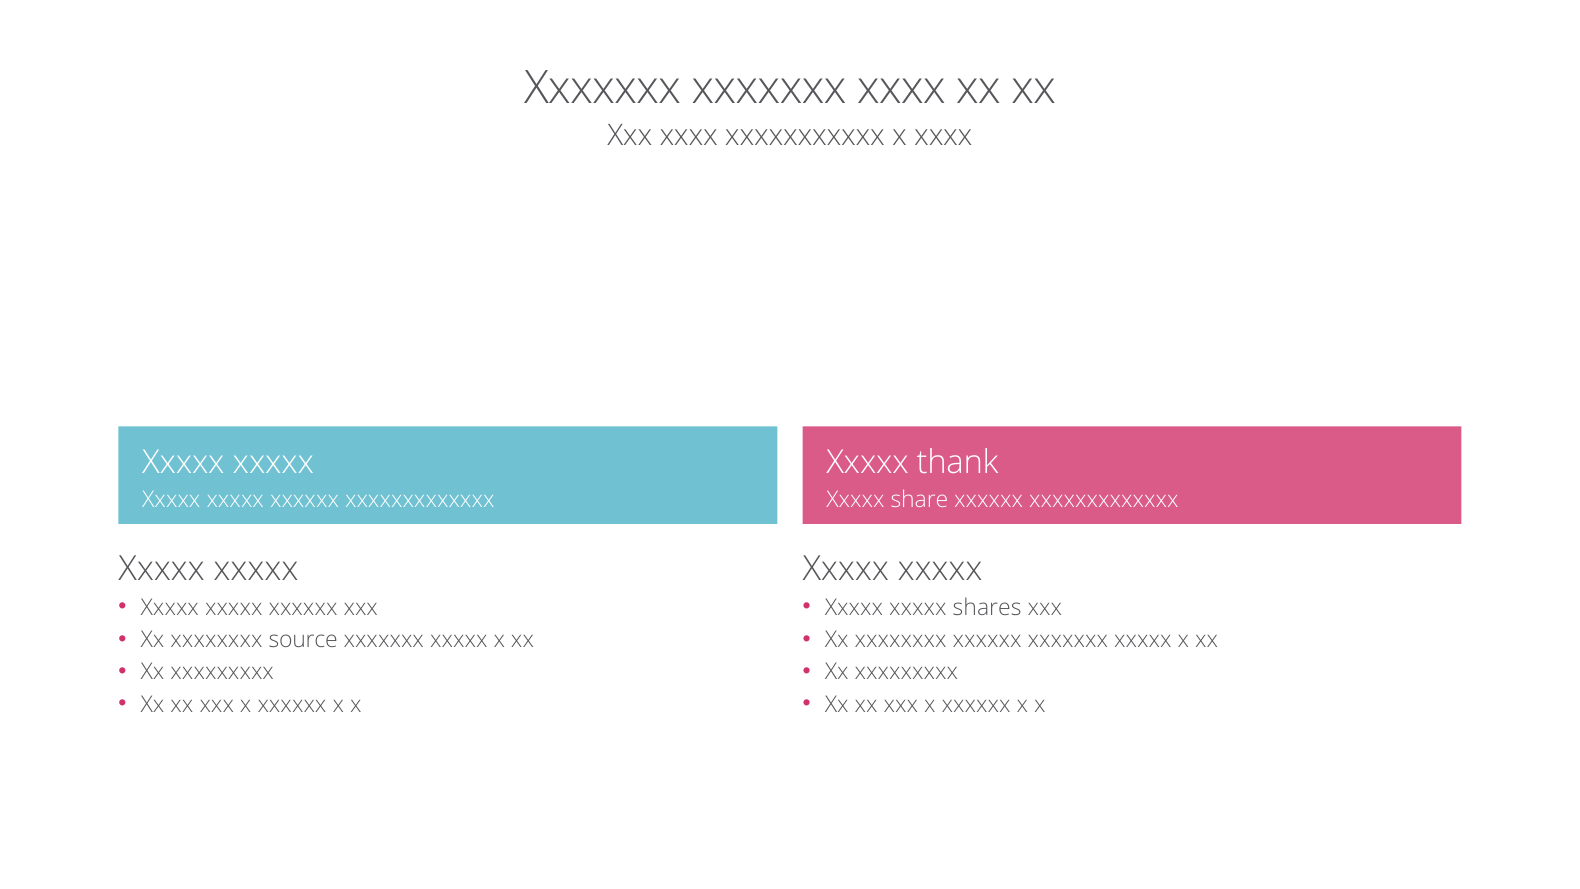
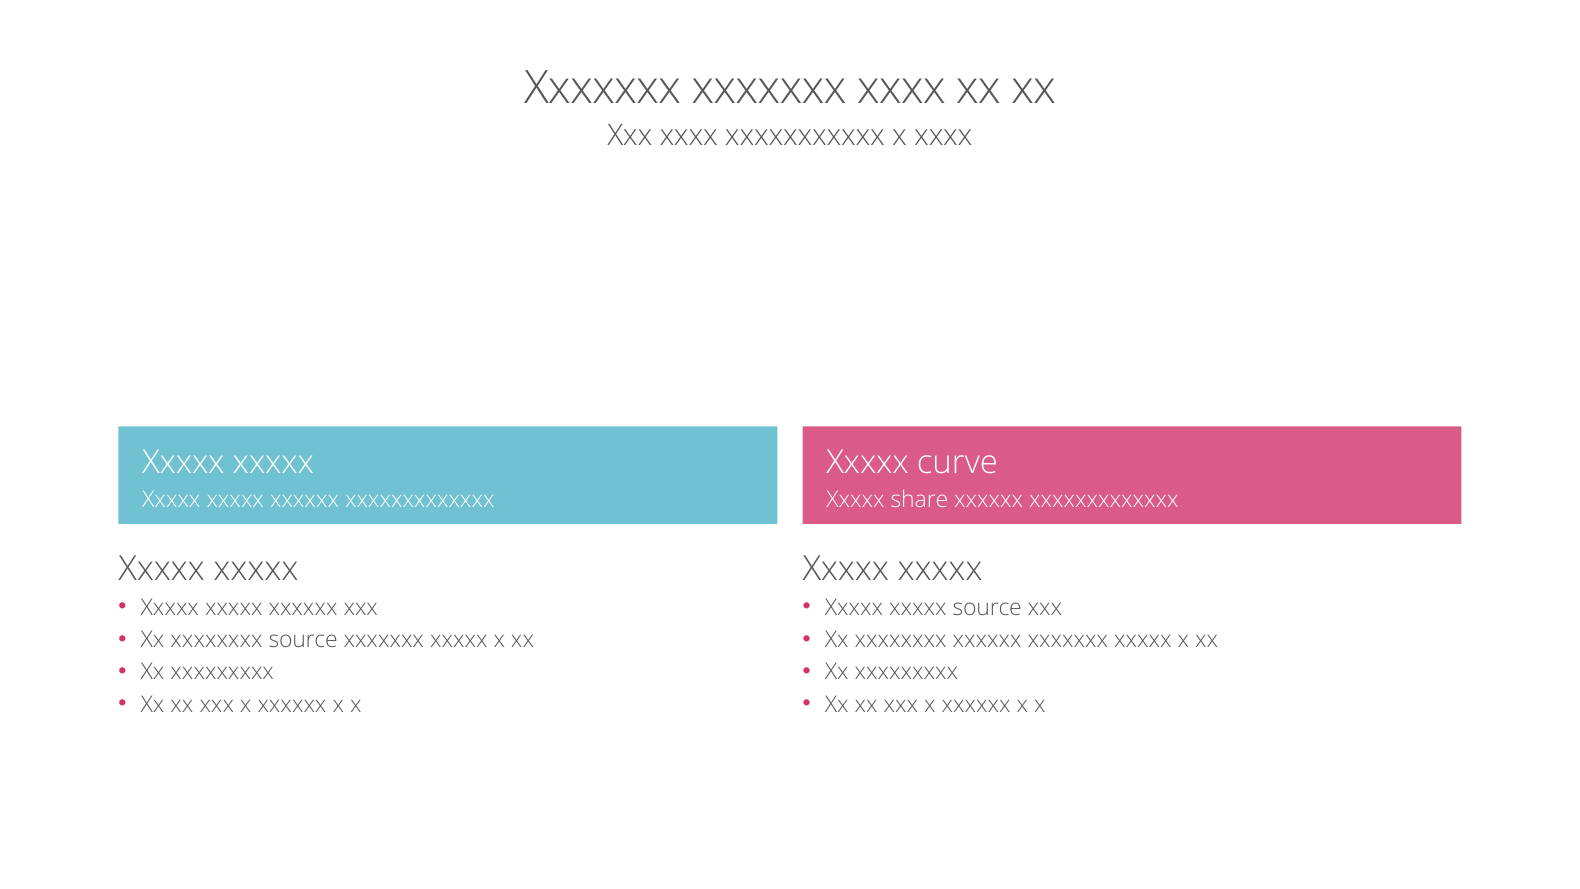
thank: thank -> curve (957, 462)
xxxxx shares: shares -> source (987, 607)
